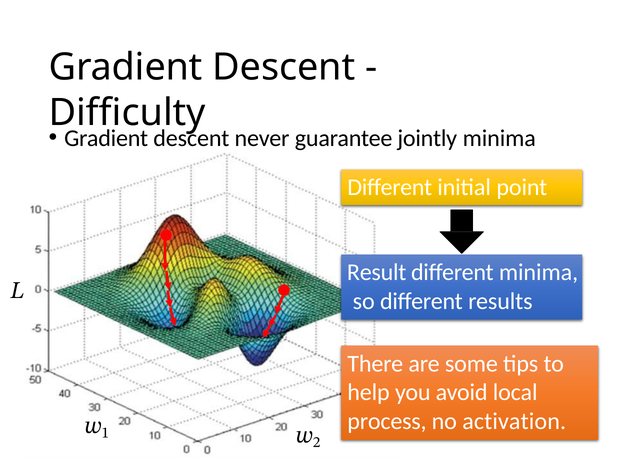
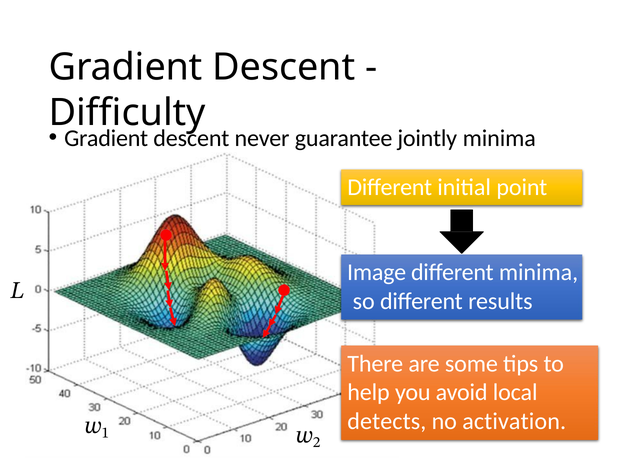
Result: Result -> Image (377, 273)
process: process -> detects (387, 422)
